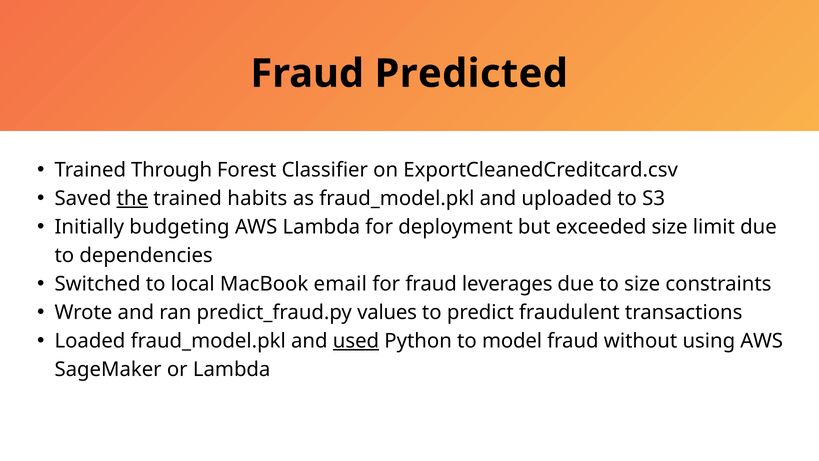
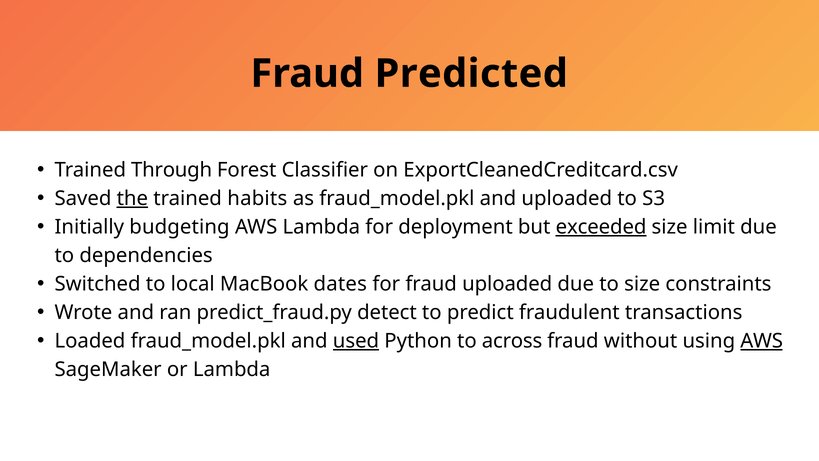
exceeded underline: none -> present (601, 227)
email: email -> dates (340, 284)
fraud leverages: leverages -> uploaded (507, 284)
values: values -> detect (387, 312)
model: model -> across (512, 341)
AWS underline: none -> present (762, 341)
